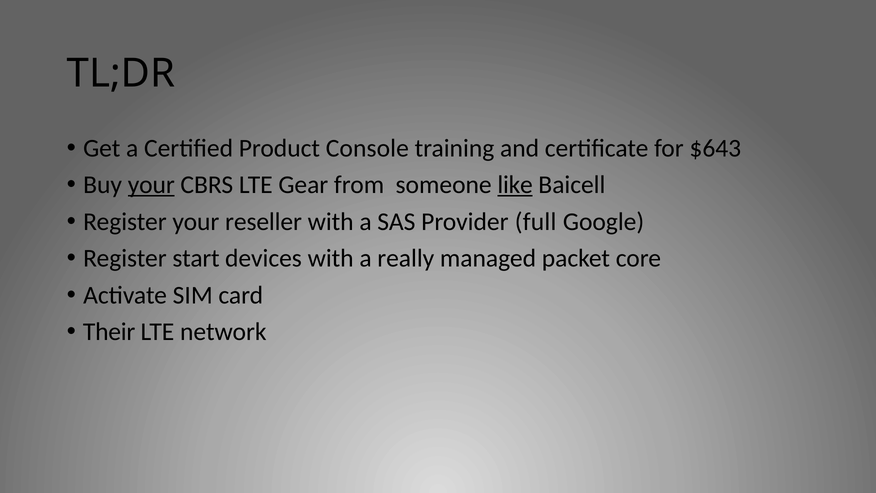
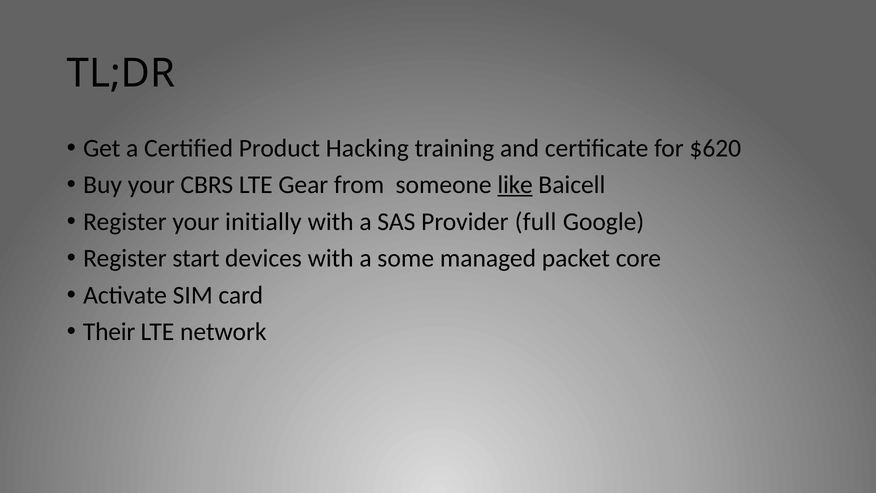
Console: Console -> Hacking (367, 148)
$643: $643 -> $620 (715, 148)
your underline: present -> none (151, 185)
reseller: reseller -> initially (263, 222)
really: really -> some (406, 258)
